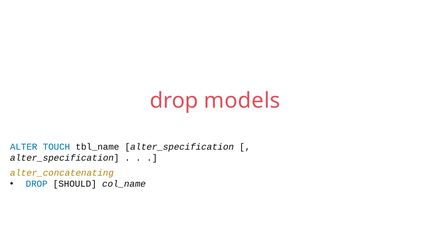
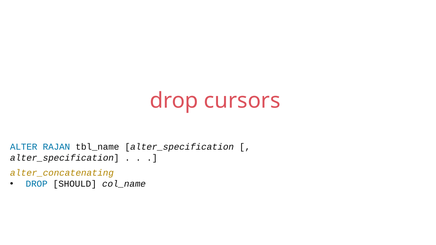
models: models -> cursors (242, 101)
TOUCH: TOUCH -> RAJAN (56, 147)
